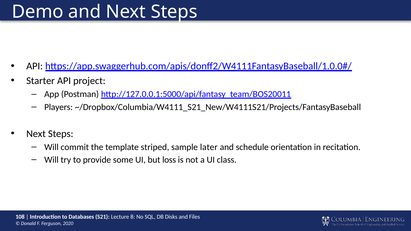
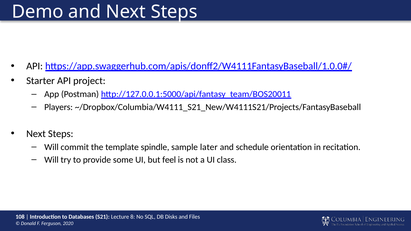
striped: striped -> spindle (155, 147)
loss: loss -> feel (169, 160)
